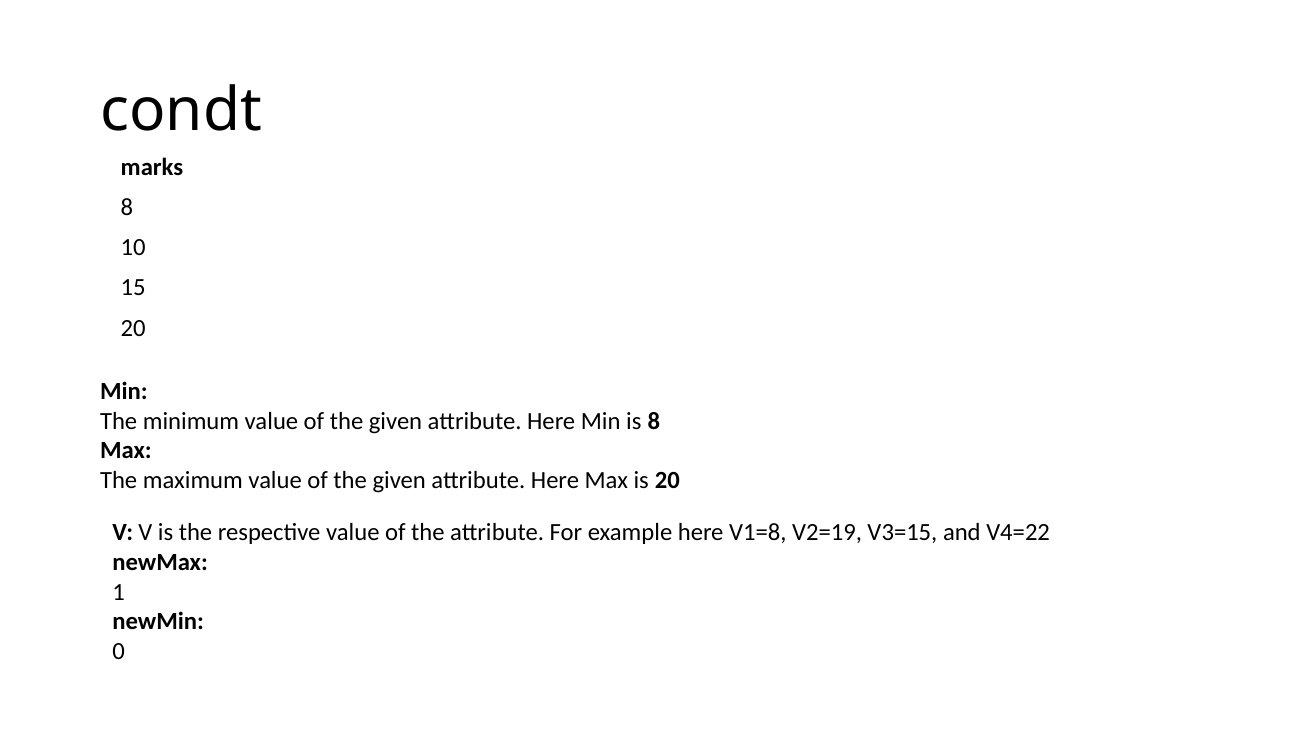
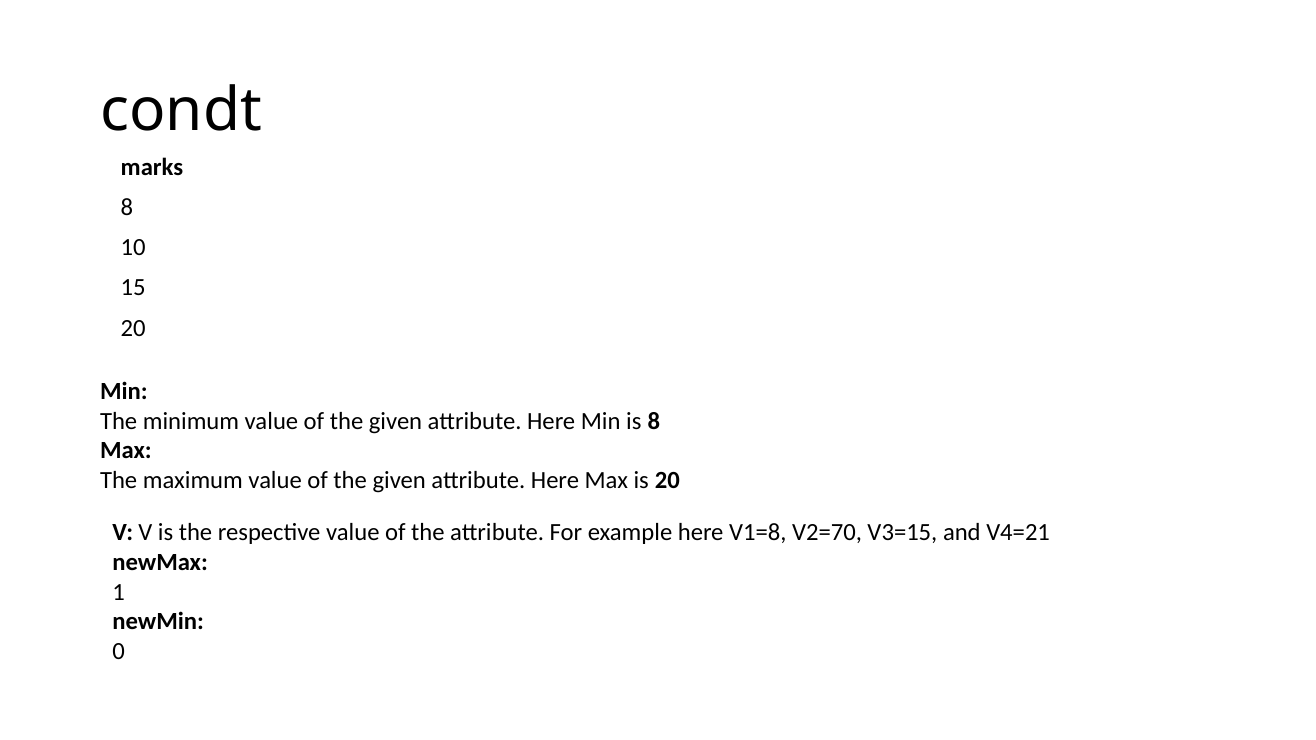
V2=19: V2=19 -> V2=70 (827, 533)
V4=22: V4=22 -> V4=21 (1018, 533)
